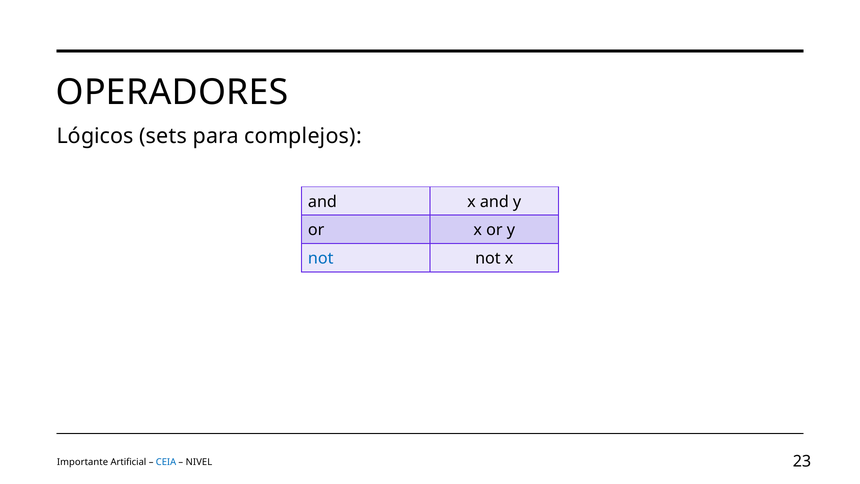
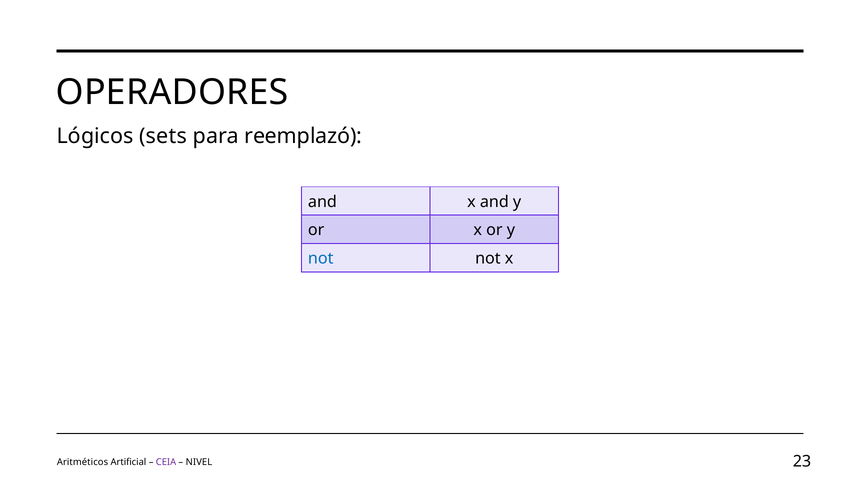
complejos: complejos -> reemplazó (303, 136)
Importante: Importante -> Aritméticos (83, 462)
CEIA colour: blue -> purple (166, 462)
